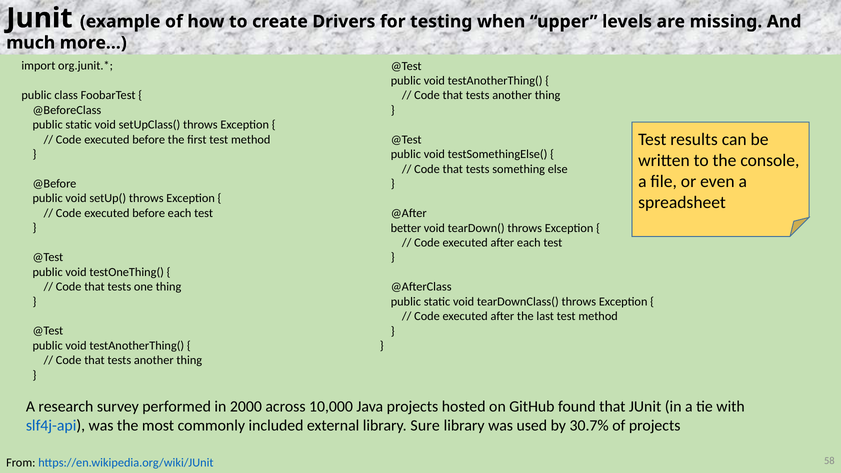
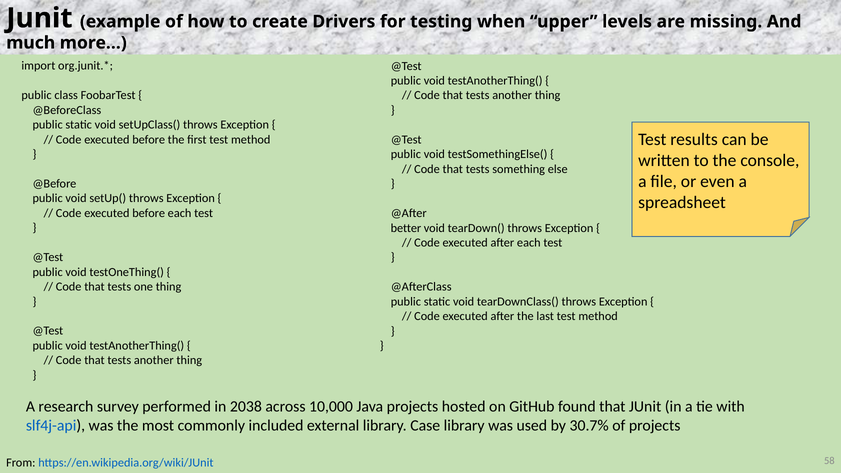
2000: 2000 -> 2038 (246, 407)
Sure: Sure -> Case (425, 426)
